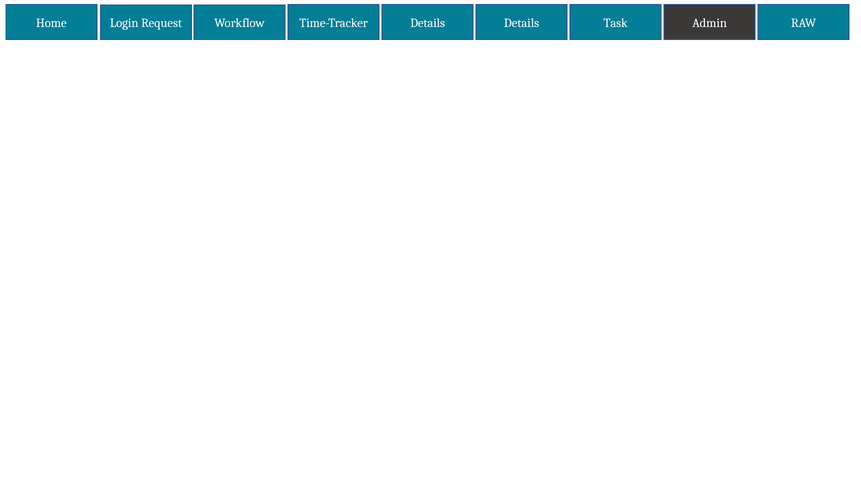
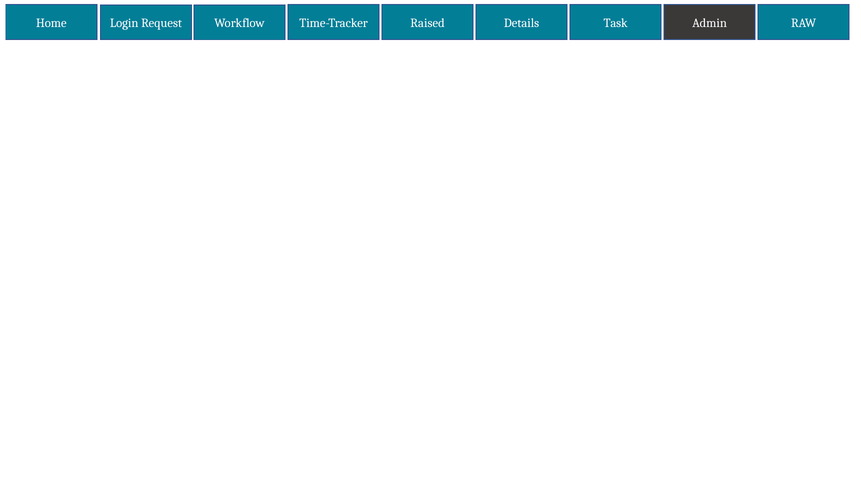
Time-Tracker Details: Details -> Raised (428, 23)
